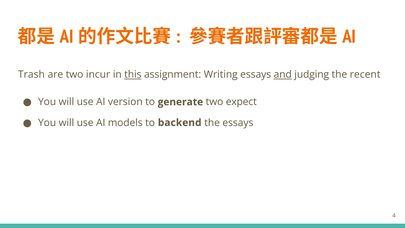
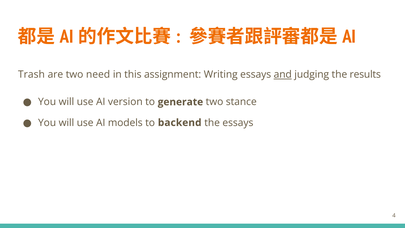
incur: incur -> need (98, 74)
this underline: present -> none (133, 74)
recent: recent -> results (365, 74)
expect: expect -> stance (241, 102)
